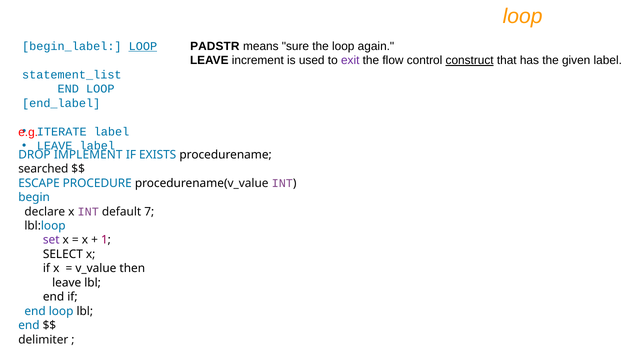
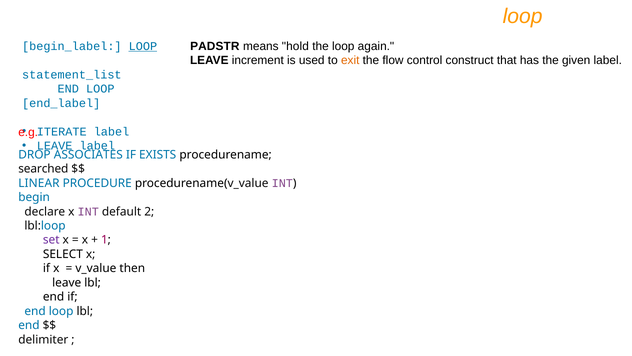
sure: sure -> hold (295, 46)
exit colour: purple -> orange (350, 60)
construct underline: present -> none (470, 60)
IMPLEMENT: IMPLEMENT -> ASSOCIATES (88, 154)
ESCAPE: ESCAPE -> LINEAR (39, 183)
7: 7 -> 2 (149, 211)
